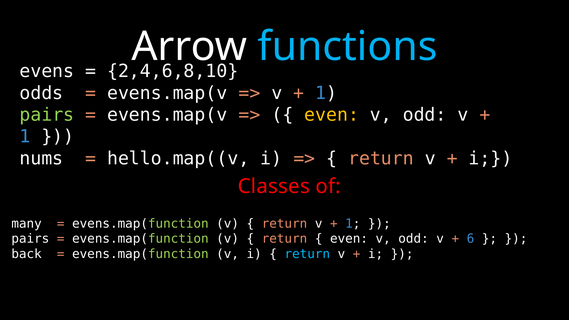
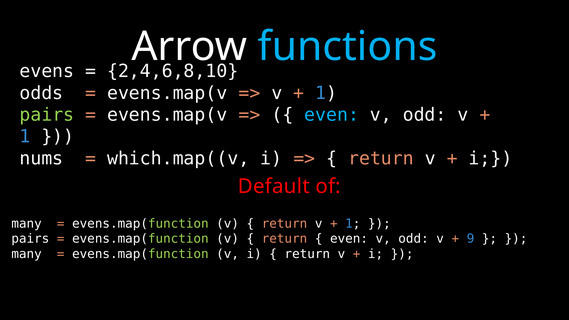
even colour: yellow -> light blue (332, 115)
hello.map((v: hello.map((v -> which.map((v (178, 158)
Classes: Classes -> Default (274, 186)
6: 6 -> 9 (470, 239)
back: back -> many (27, 254)
return colour: light blue -> white (307, 254)
